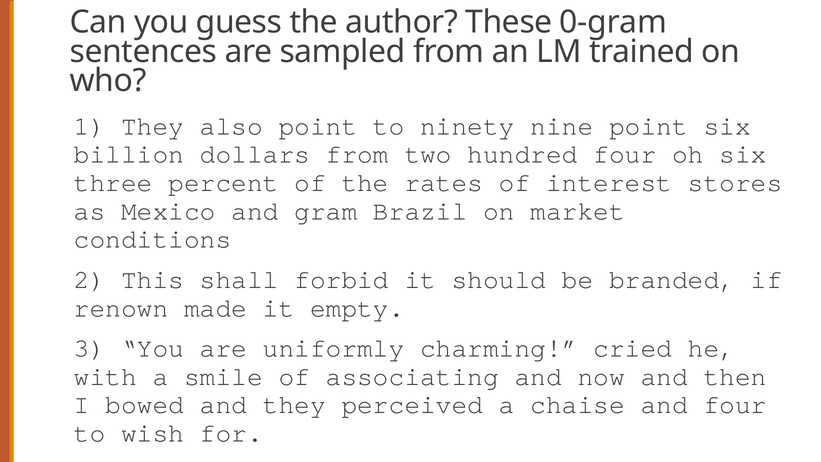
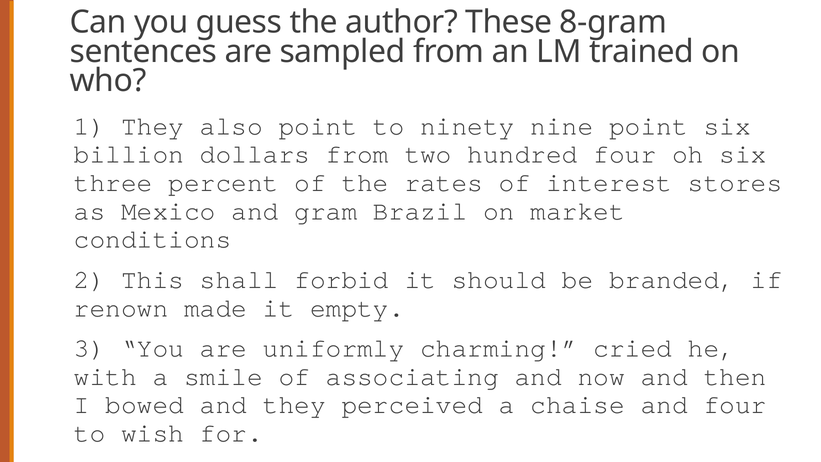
0-gram: 0-gram -> 8-gram (613, 22)
